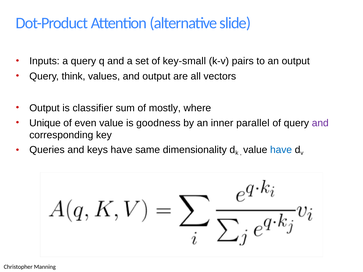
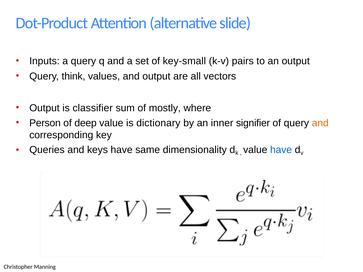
Unique: Unique -> Person (45, 123)
even: even -> deep (86, 123)
goodness: goodness -> dictionary (158, 123)
parallel: parallel -> signifier (253, 123)
and colour: purple -> orange (320, 123)
